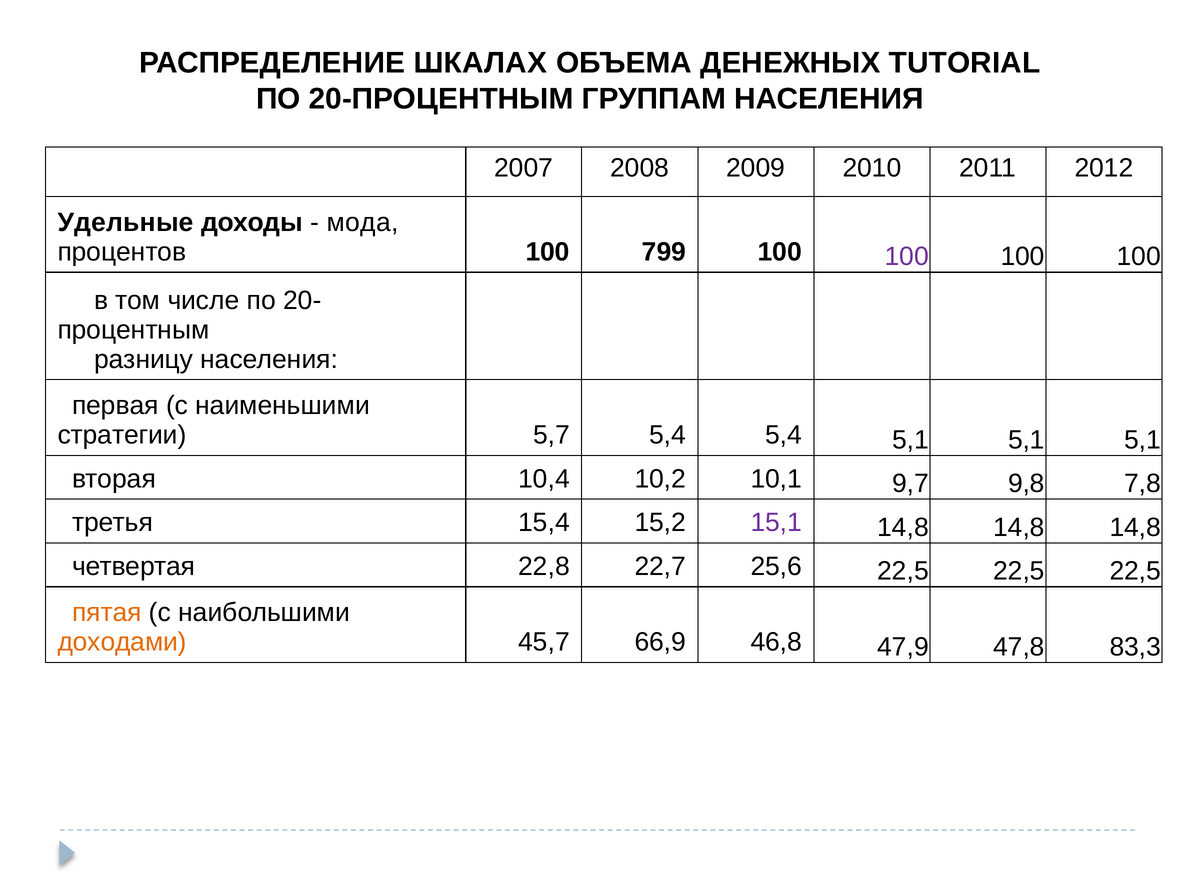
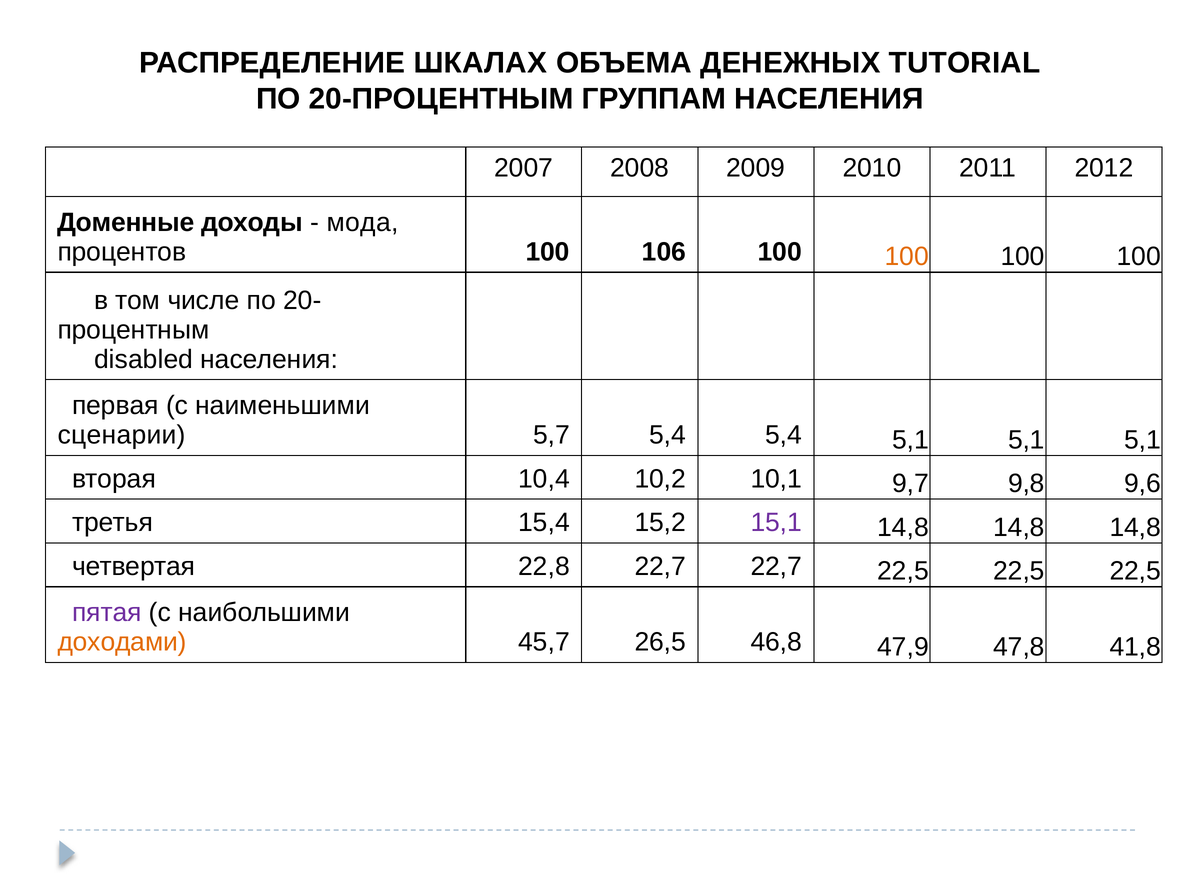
Удельные: Удельные -> Доменные (126, 223)
799: 799 -> 106 (664, 252)
100 colour: purple -> orange (907, 257)
разницу: разницу -> disabled (144, 360)
стратегии: стратегии -> сценарии (122, 435)
7,8: 7,8 -> 9,6 (1143, 484)
22,7 25,6: 25,6 -> 22,7 (776, 567)
пятая colour: orange -> purple (107, 613)
66,9: 66,9 -> 26,5 (660, 642)
83,3: 83,3 -> 41,8 (1135, 647)
